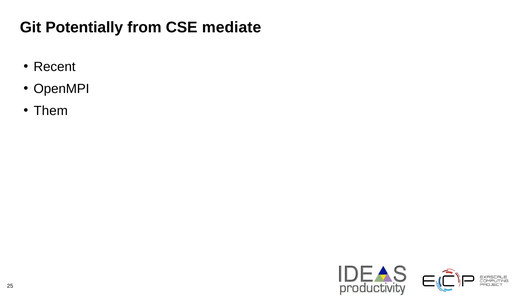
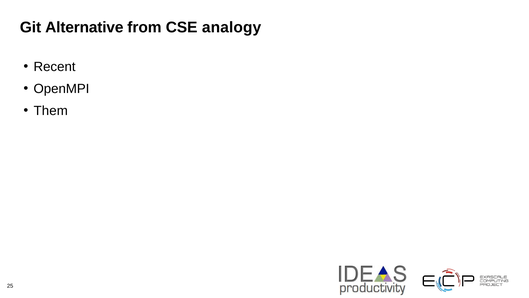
Potentially: Potentially -> Alternative (84, 27)
mediate: mediate -> analogy (232, 27)
